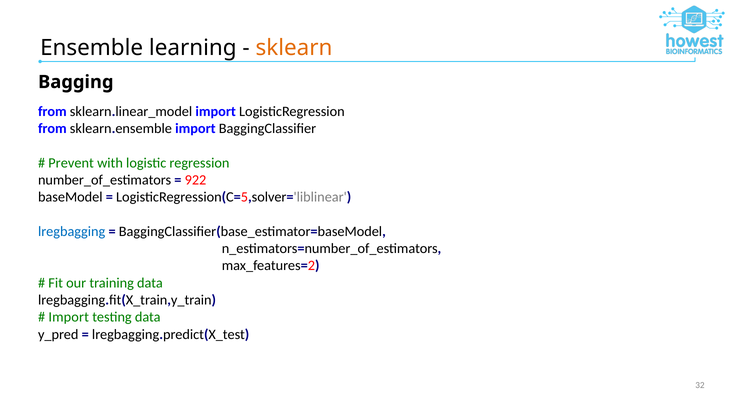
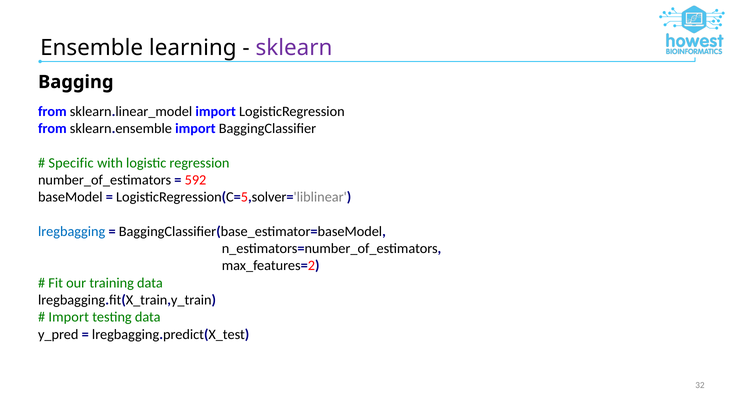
sklearn colour: orange -> purple (294, 48)
Prevent: Prevent -> Specific (71, 163)
922: 922 -> 592 (195, 180)
